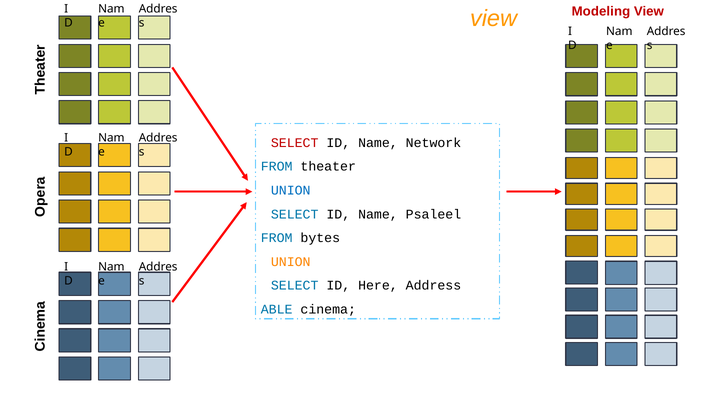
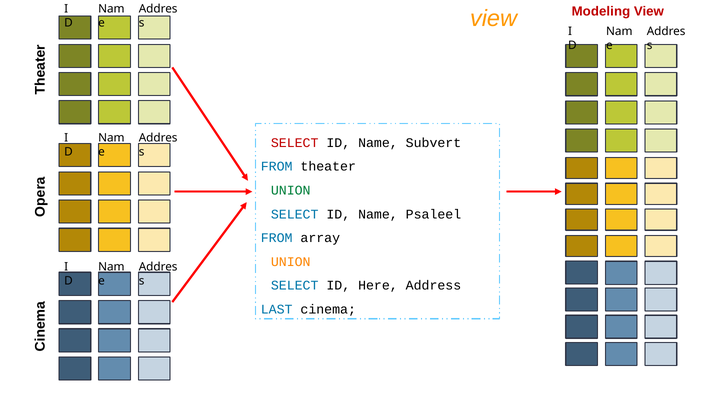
Network: Network -> Subvert (433, 143)
UNION colour: blue -> green (291, 191)
bytes: bytes -> array (320, 238)
ABLE: ABLE -> LAST (277, 310)
